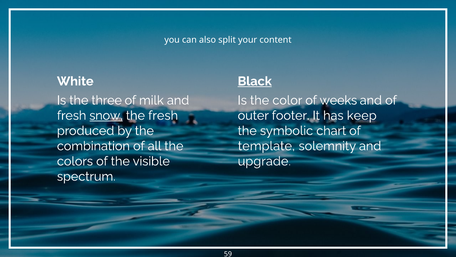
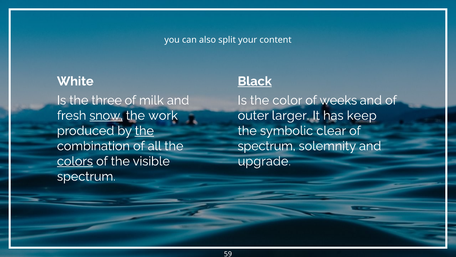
the fresh: fresh -> work (163, 115)
footer: footer -> larger (290, 115)
the underline: none -> present (144, 131)
chart: chart -> clear (331, 131)
template: template -> spectrum (267, 146)
colors underline: none -> present (75, 161)
